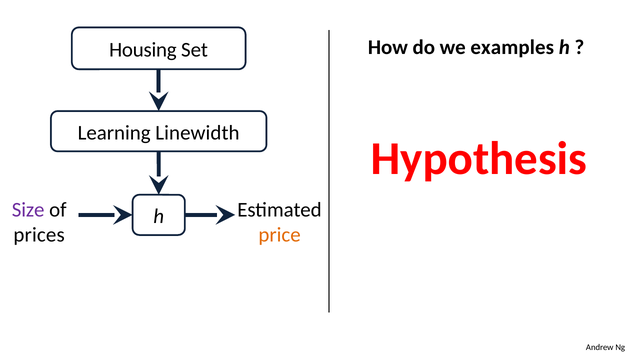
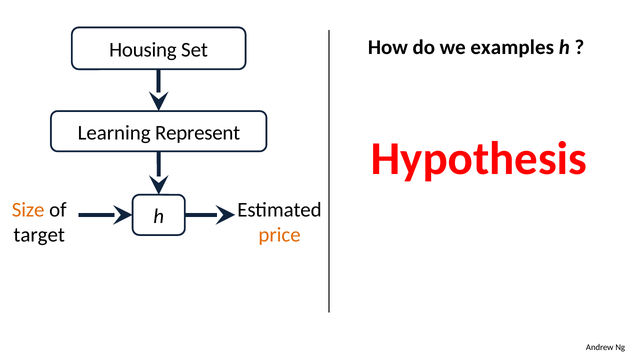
Linewidth: Linewidth -> Represent (198, 133)
Size colour: purple -> orange (28, 210)
prices: prices -> target (39, 235)
